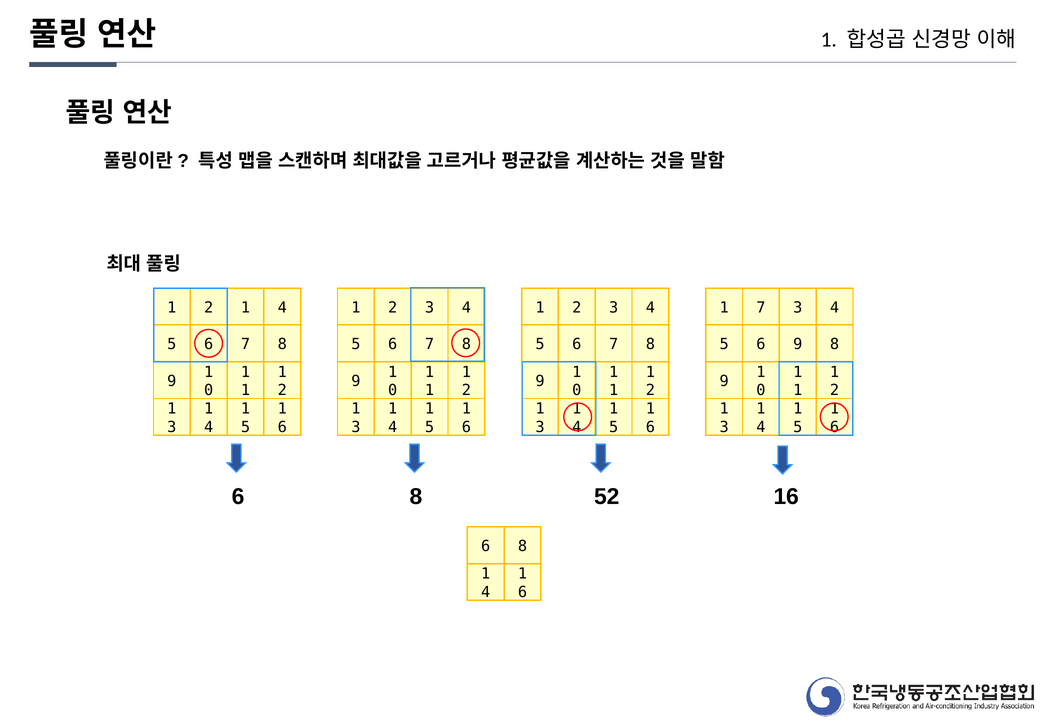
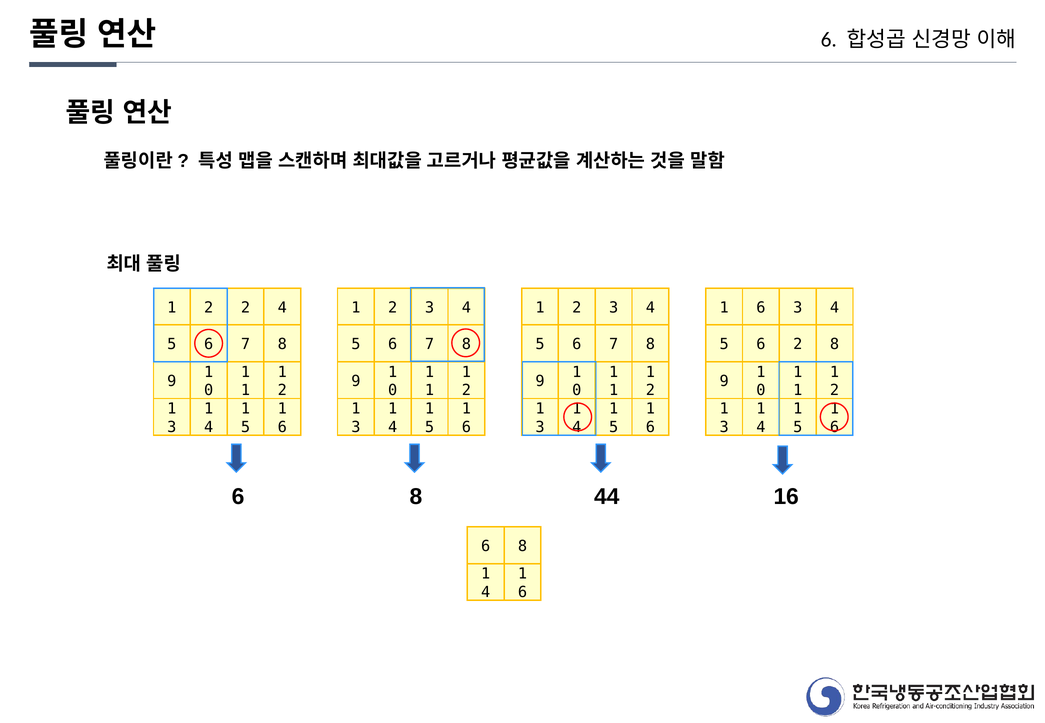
1: 1 -> 6 (829, 40)
1: 1 -> 2 (245, 308)
7: 7 -> 6 (761, 308)
6 9: 9 -> 2 (798, 345)
52: 52 -> 44 (607, 497)
